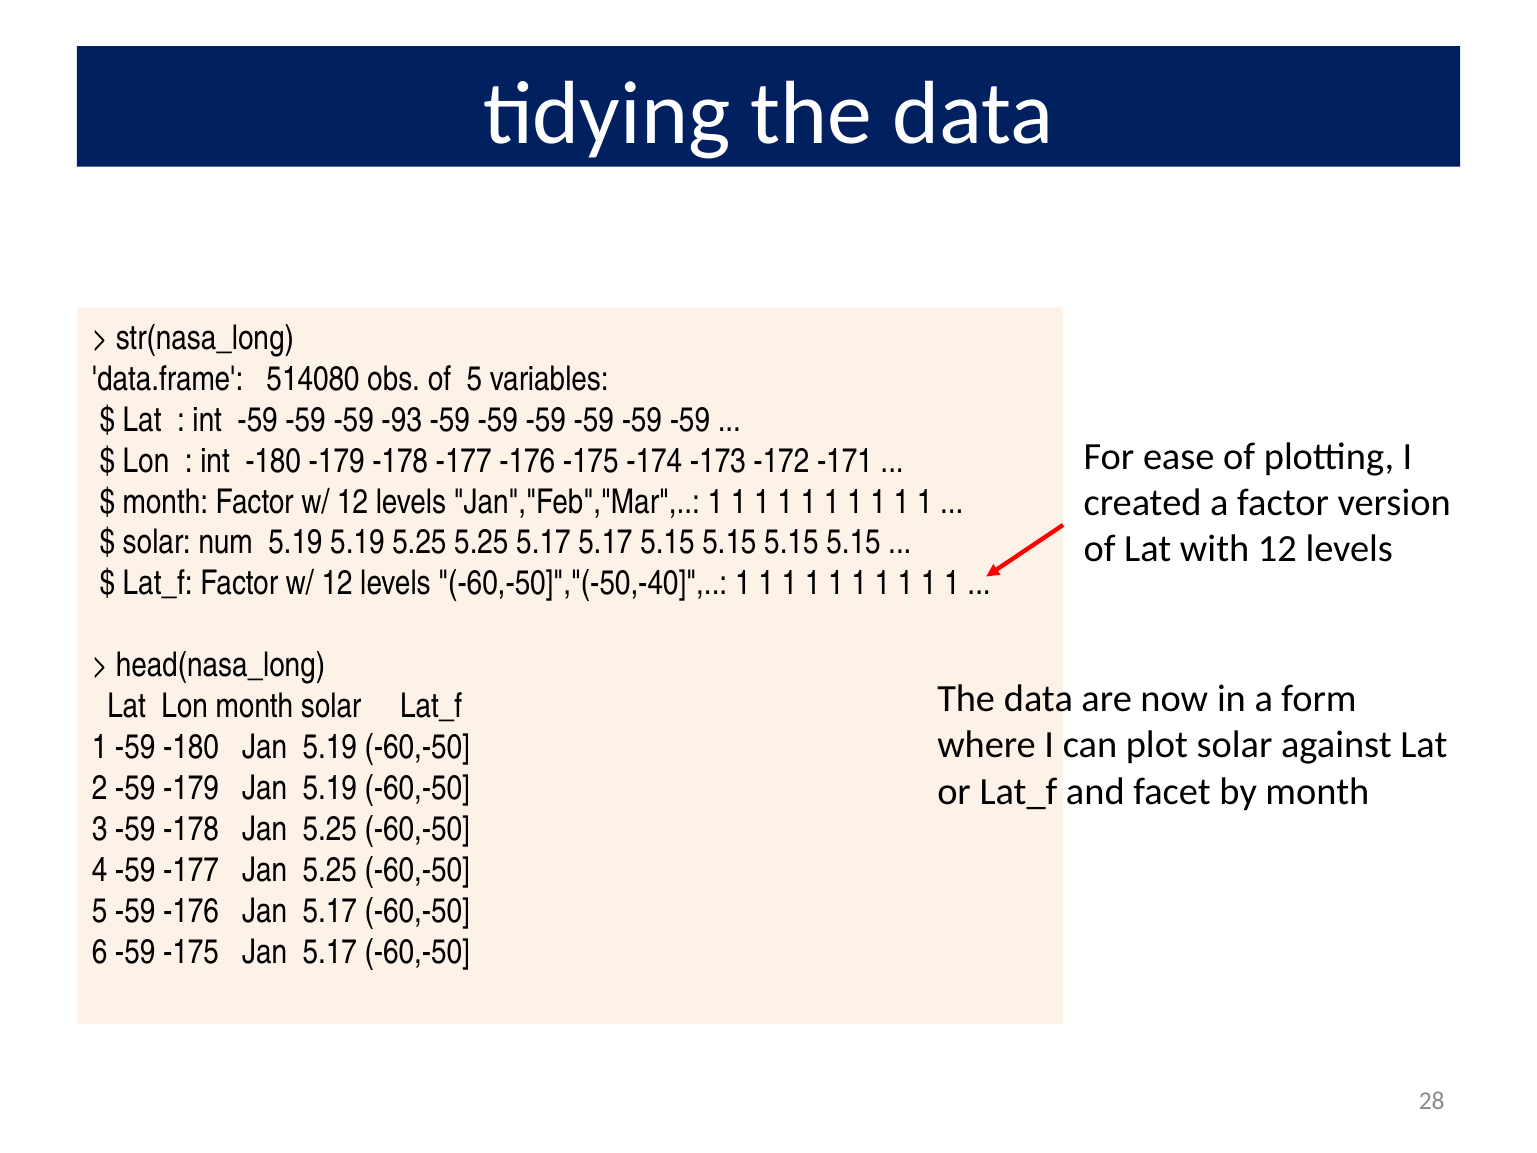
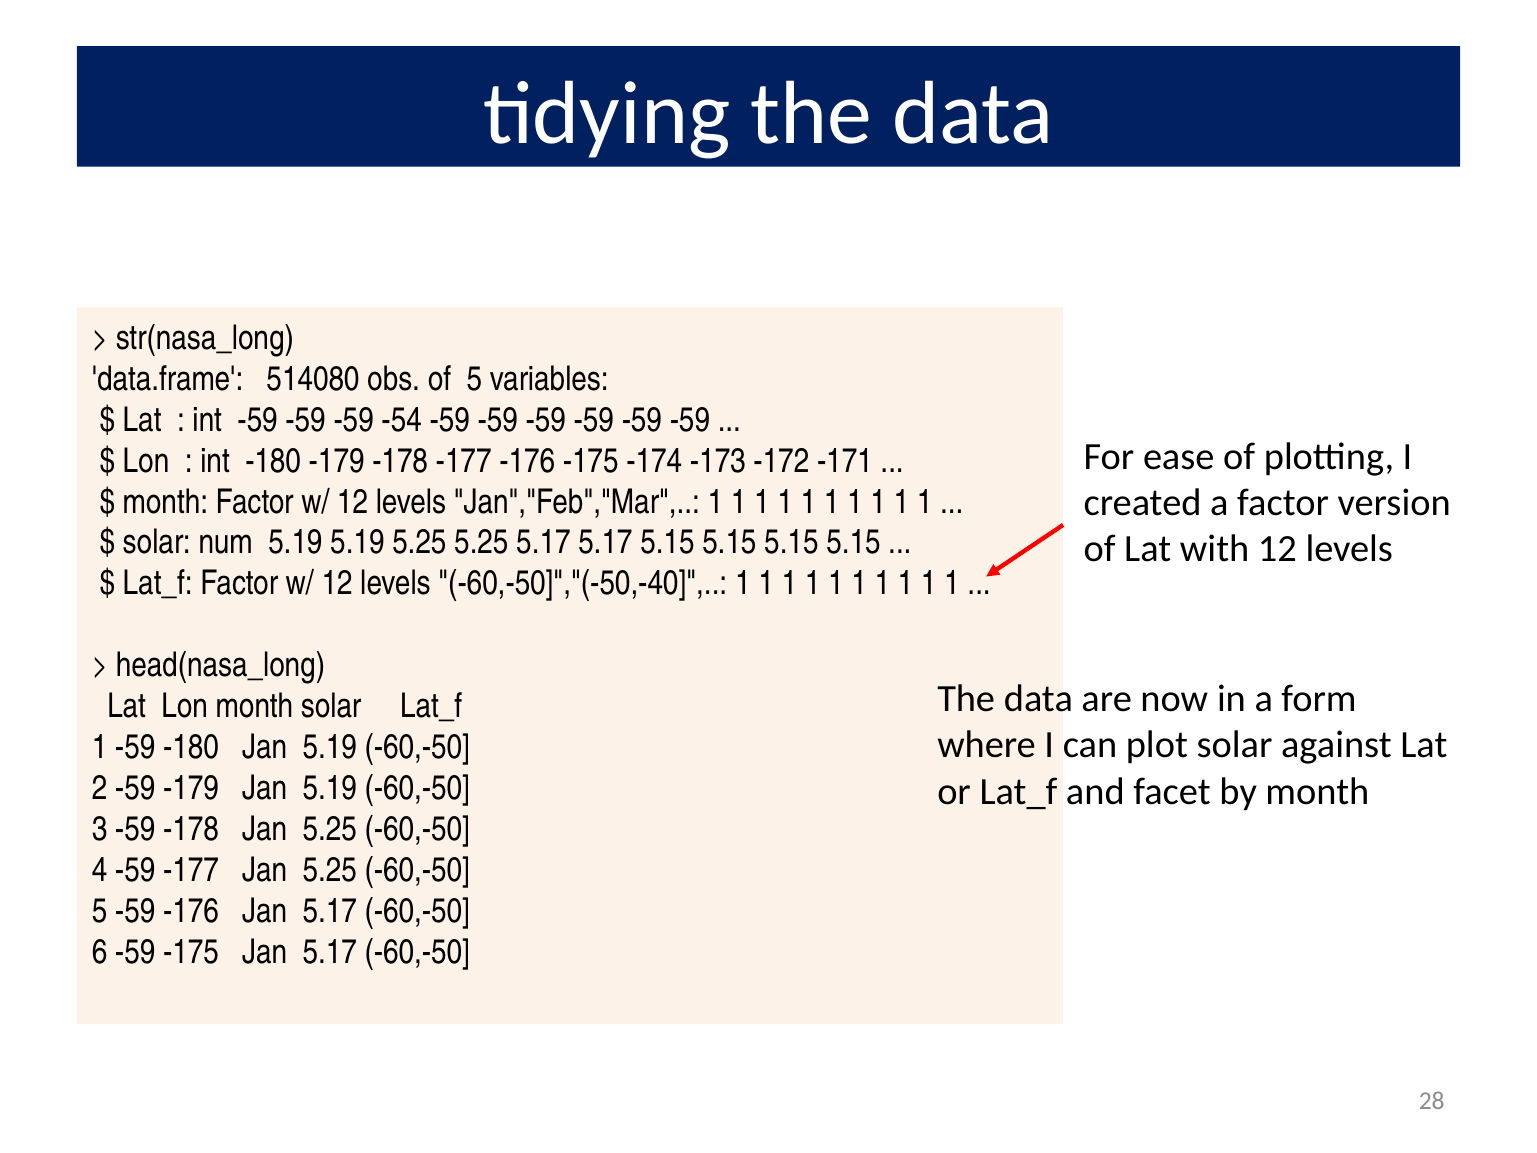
-93: -93 -> -54 (402, 420)
